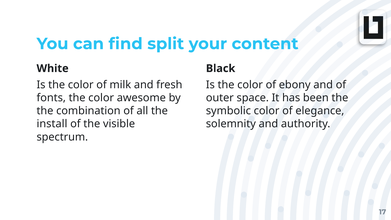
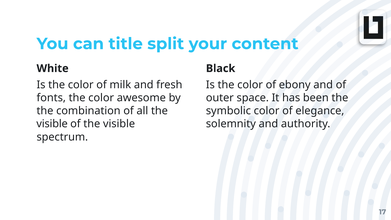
find: find -> title (126, 44)
install: install -> visible (52, 124)
